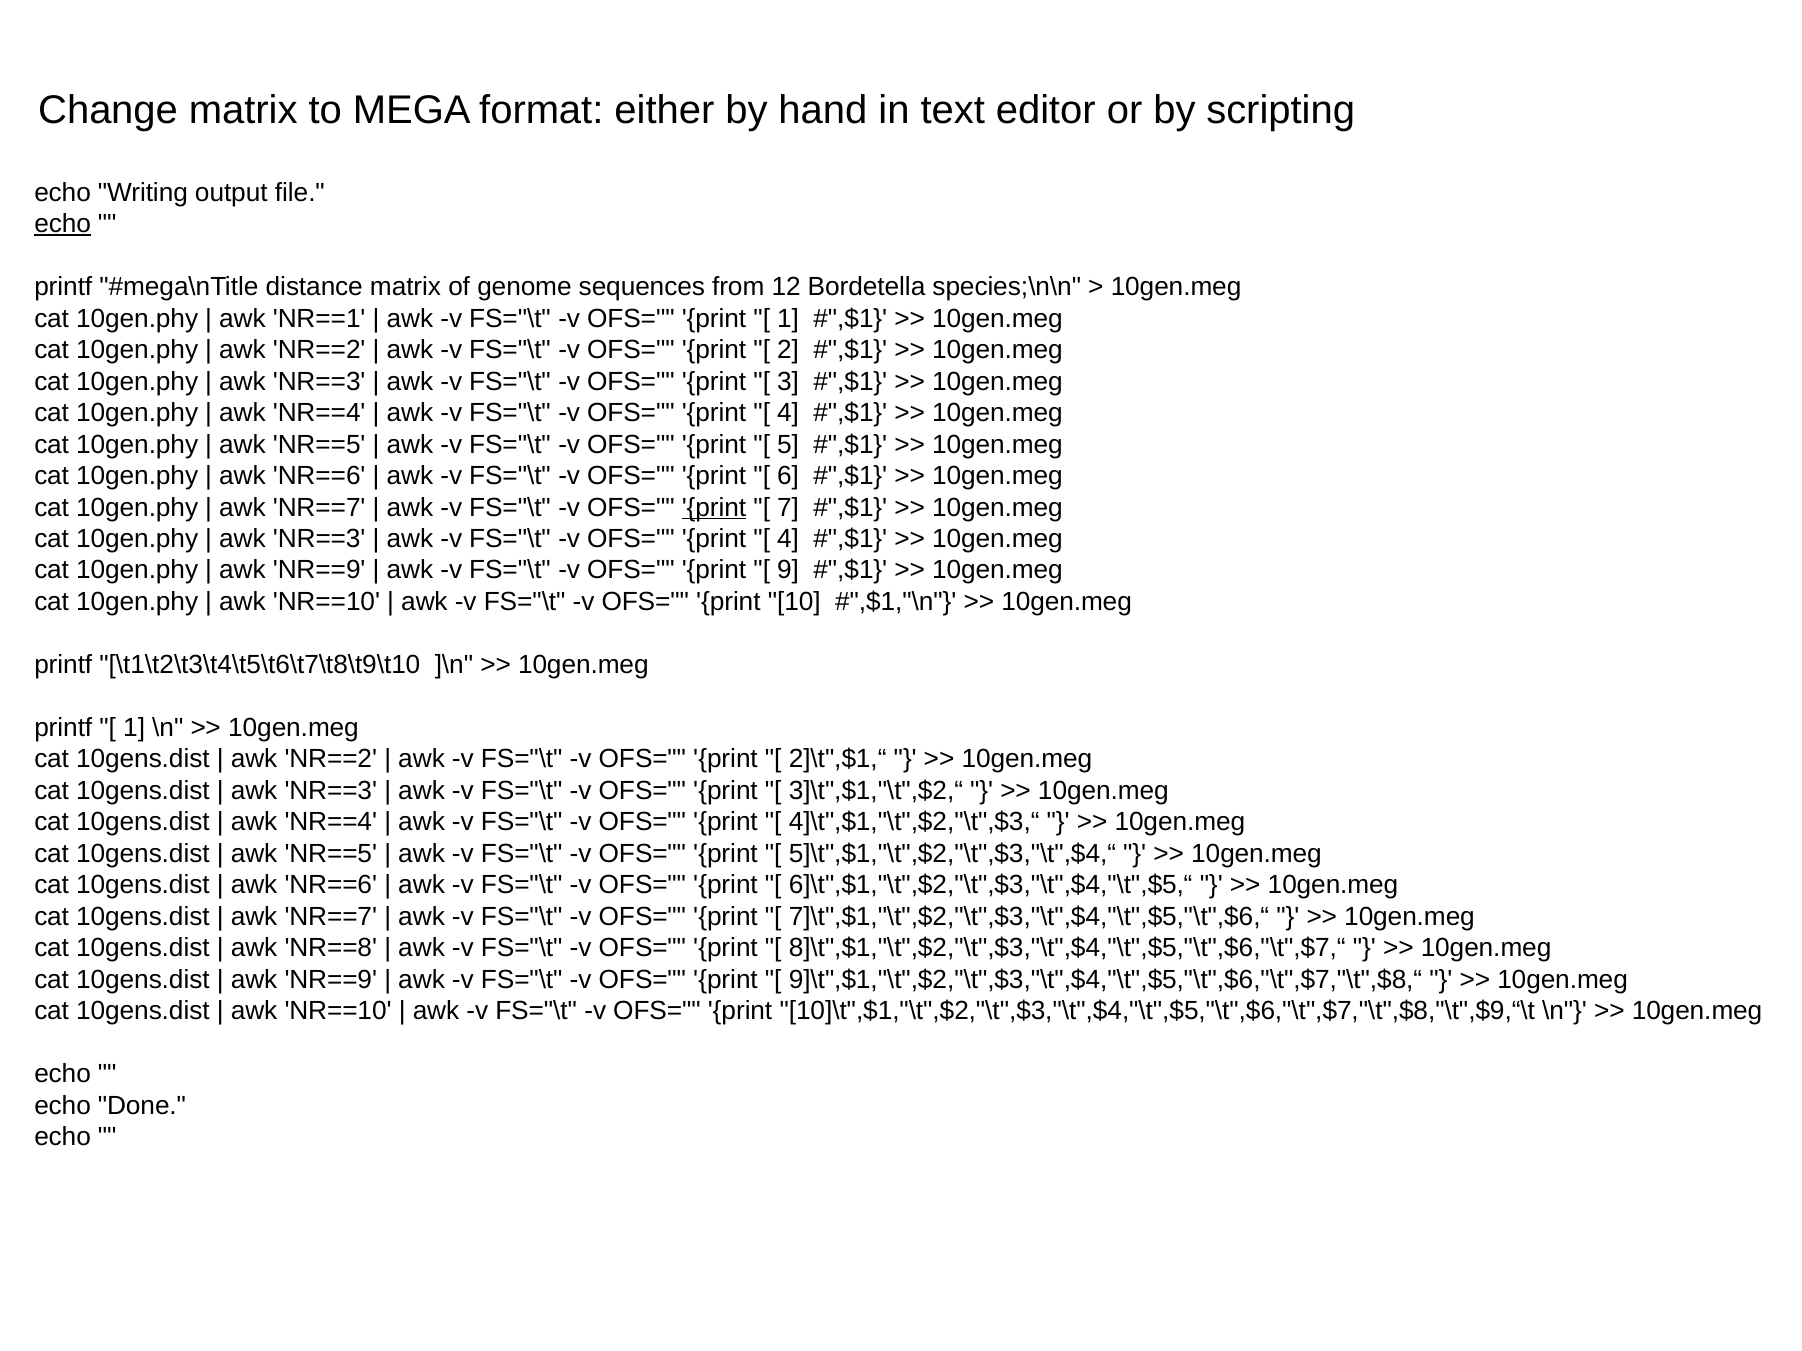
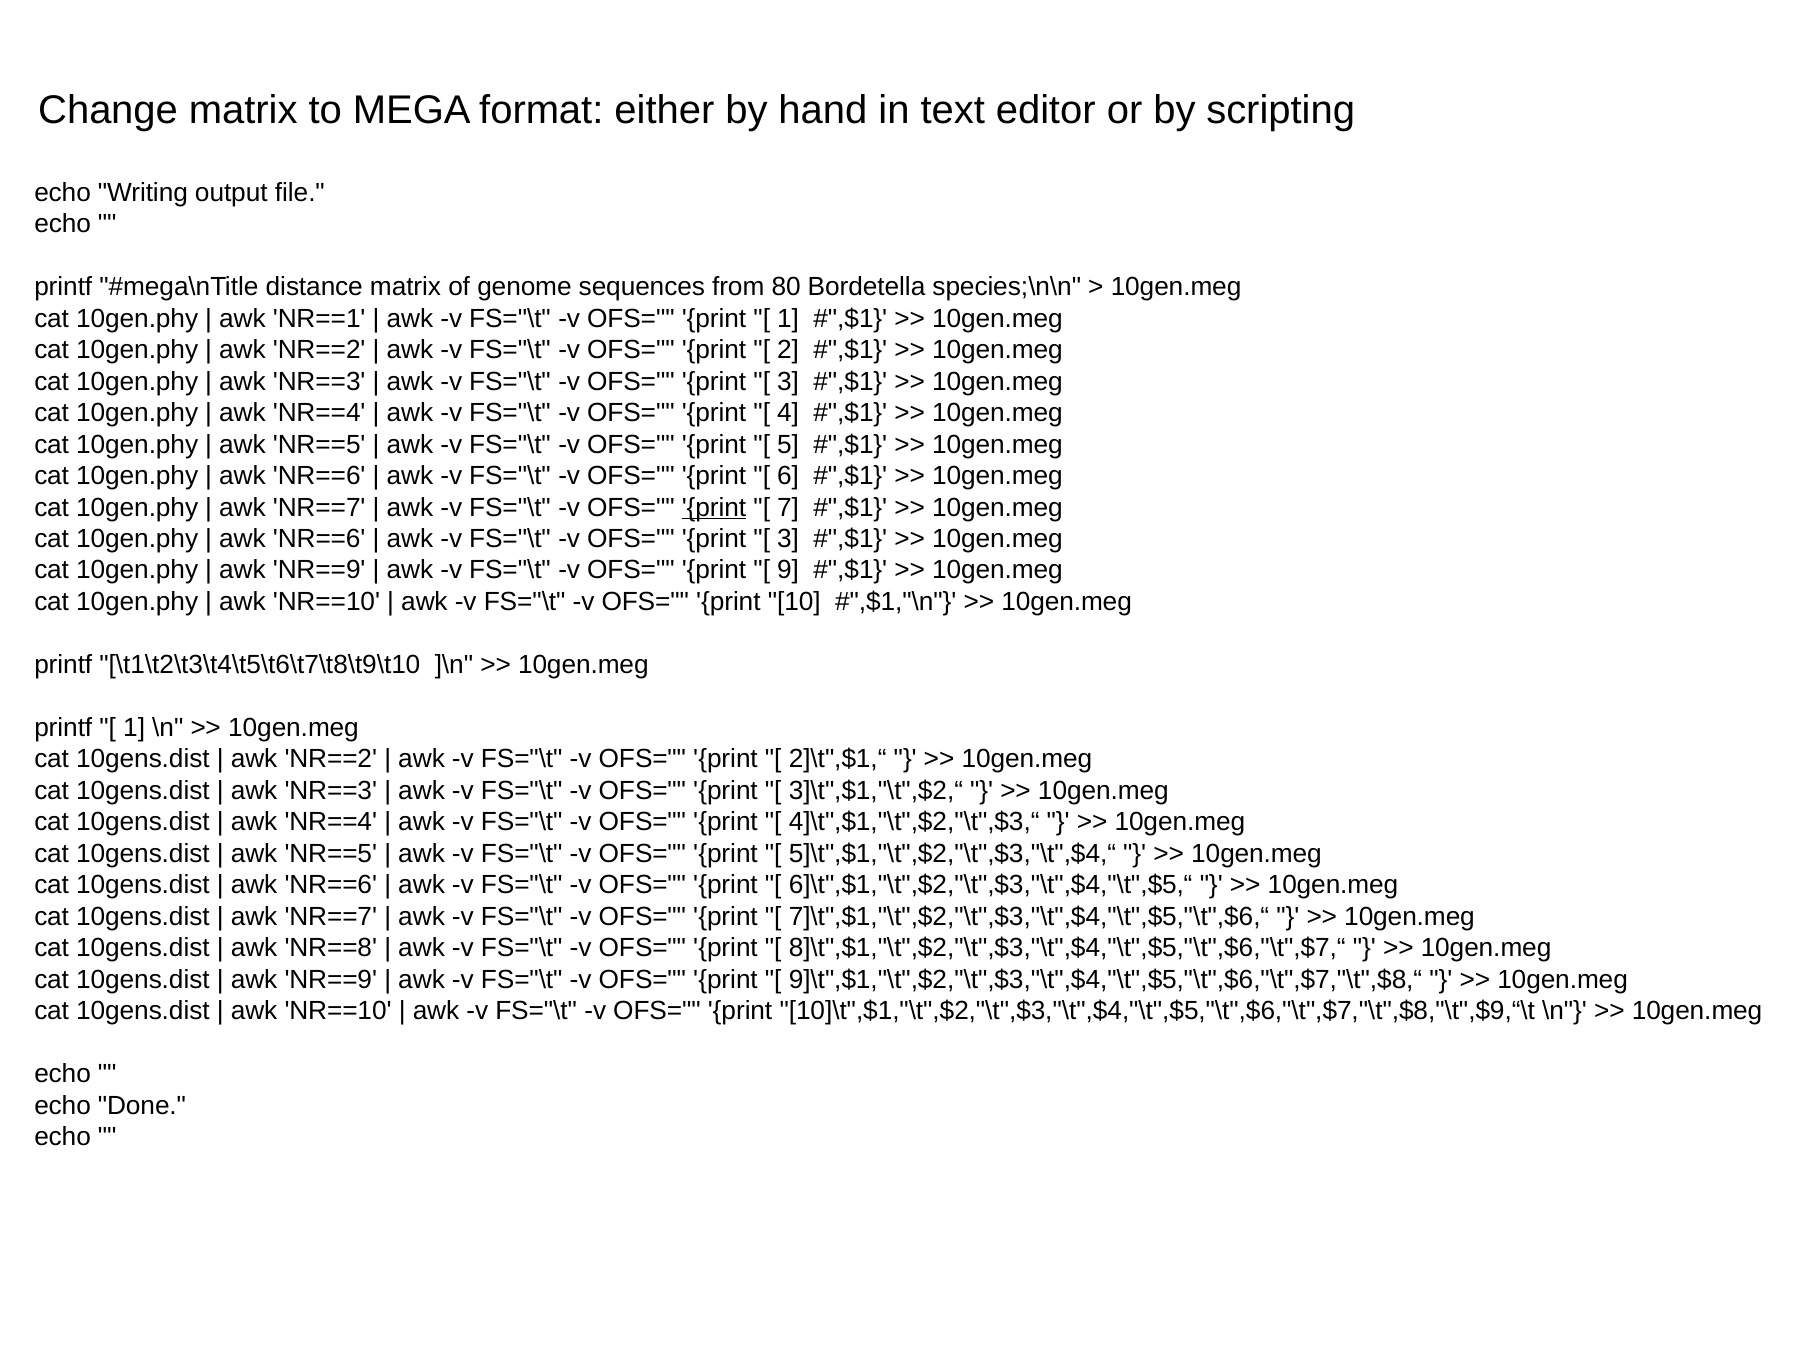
echo underline: present -> none (63, 224)
12: 12 -> 80 (786, 287)
NR==3: NR==3 -> NR==6 (319, 539)
4: 4 -> 3 (788, 539)
